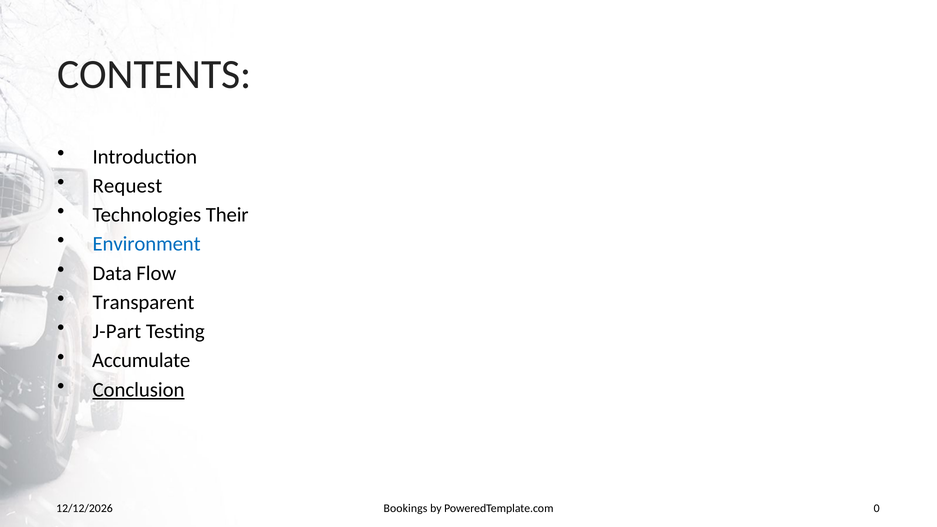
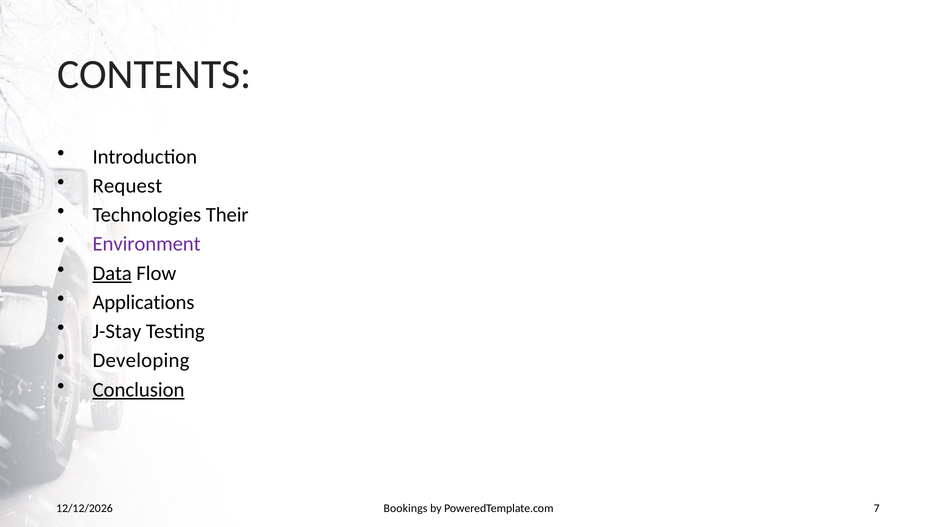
Environment colour: blue -> purple (147, 244)
Data underline: none -> present (112, 273)
Transparent: Transparent -> Applications (143, 302)
J-Part: J-Part -> J-Stay (117, 332)
Accumulate: Accumulate -> Developing (141, 361)
0: 0 -> 7 (877, 508)
